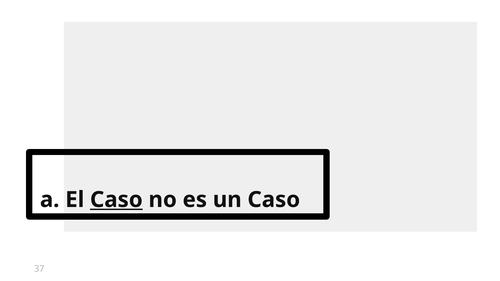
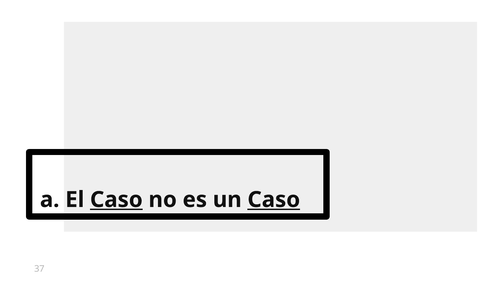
Caso underline: none -> present (274, 200)
